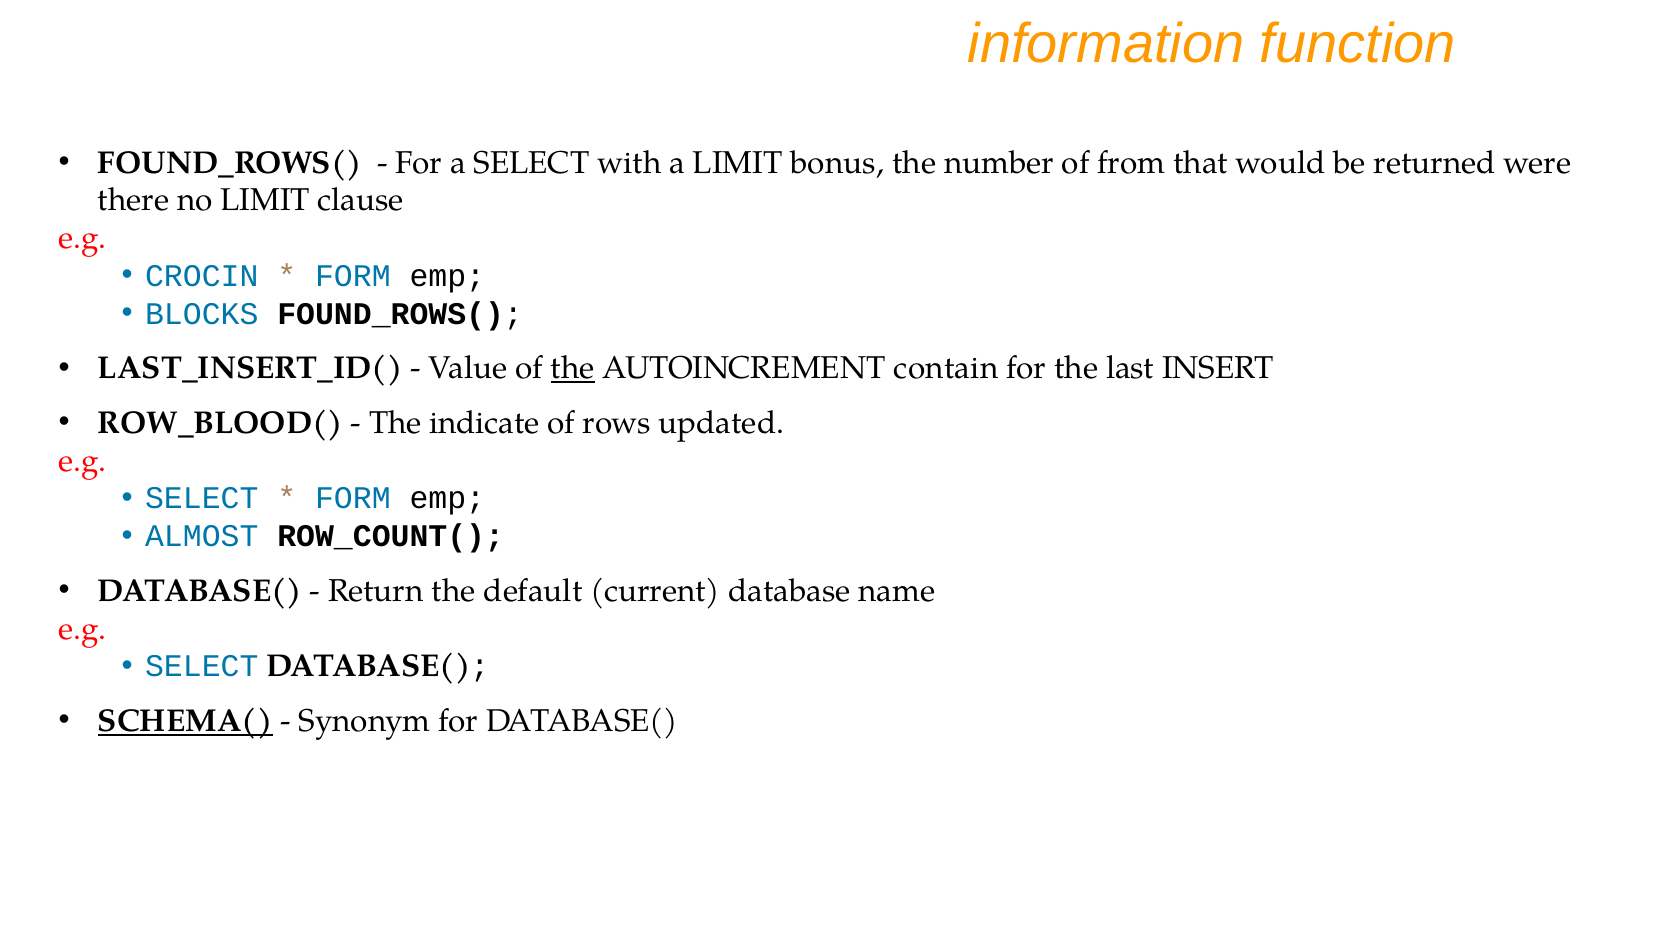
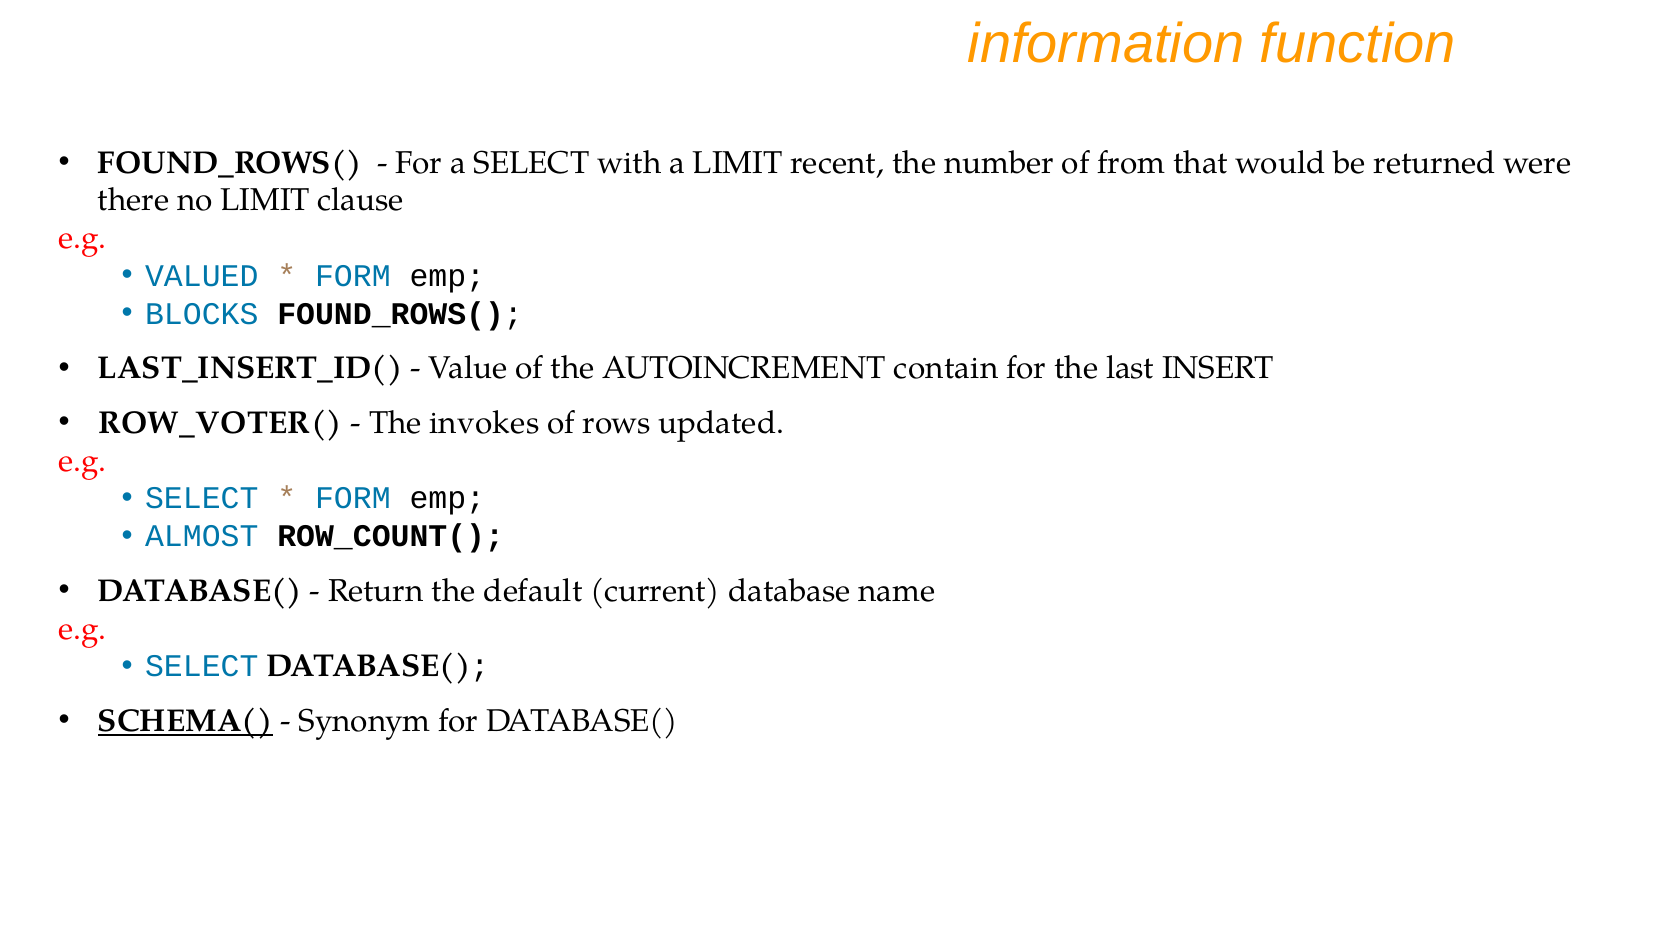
bonus: bonus -> recent (837, 163)
CROCIN: CROCIN -> VALUED (202, 276)
the underline: present -> none (573, 368)
ROW_BLOOD(: ROW_BLOOD( -> ROW_VOTER( (220, 423)
indicate: indicate -> invokes (484, 423)
